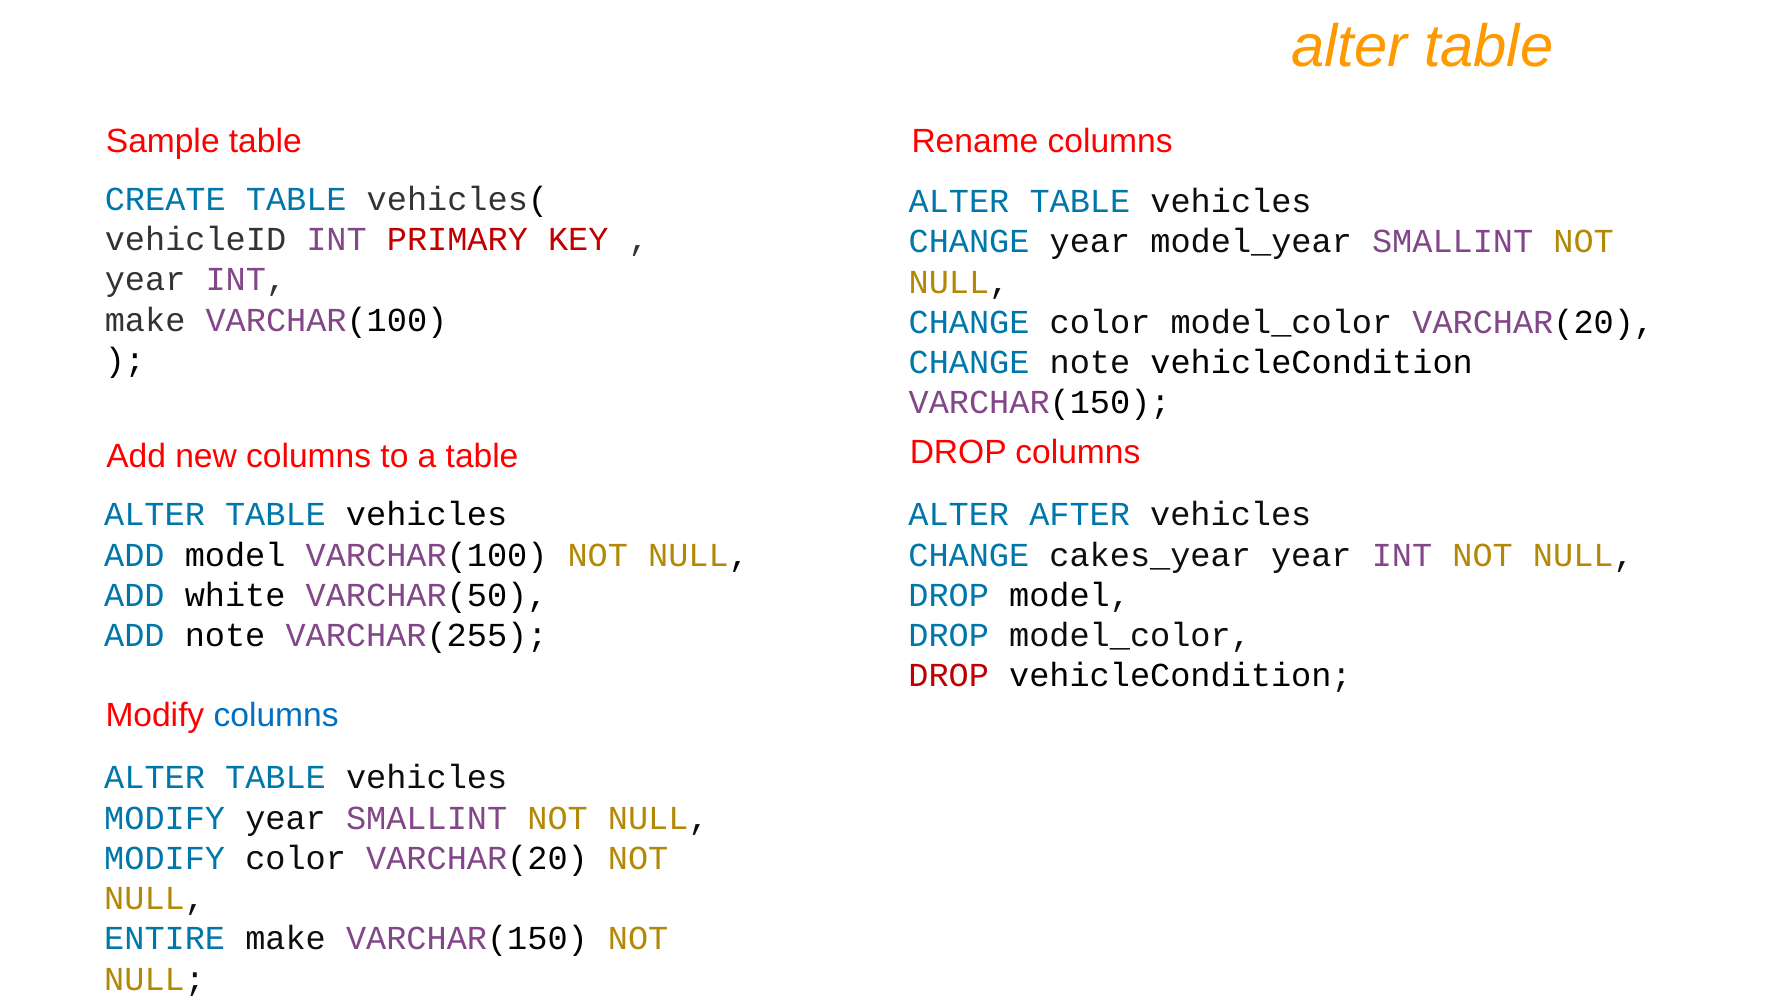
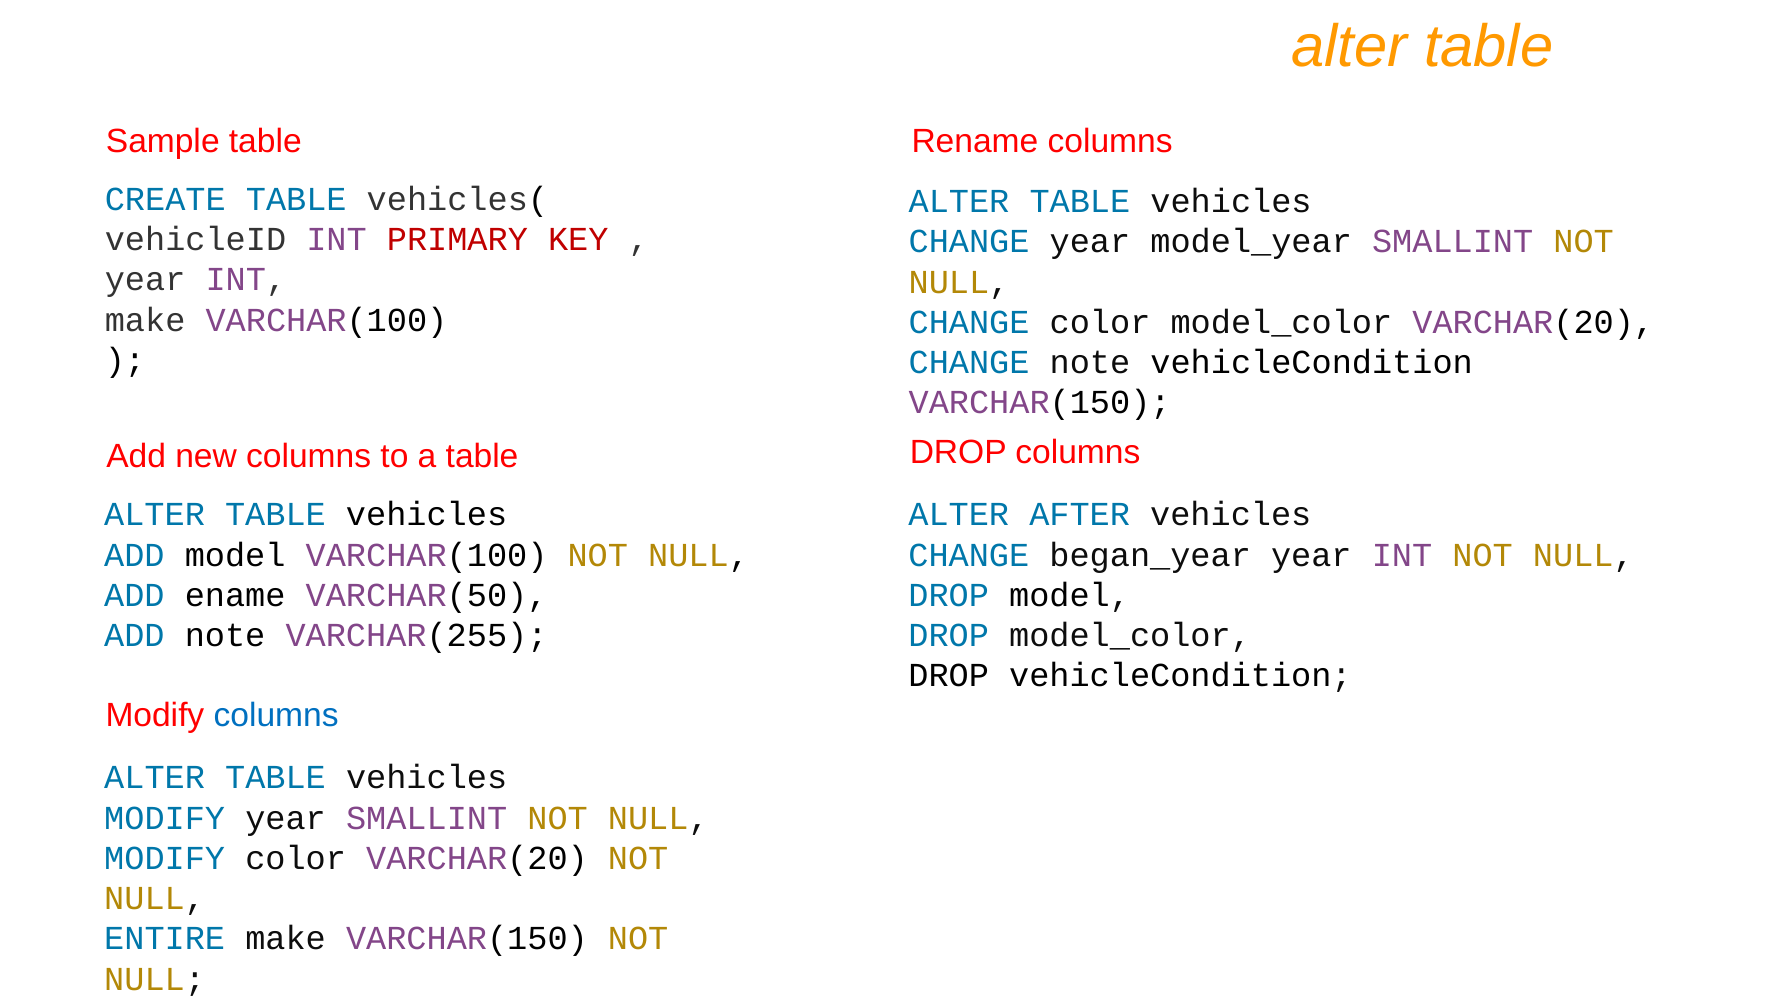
cakes_year: cakes_year -> began_year (1150, 555)
white: white -> ename (235, 596)
DROP colour: red -> black (949, 676)
